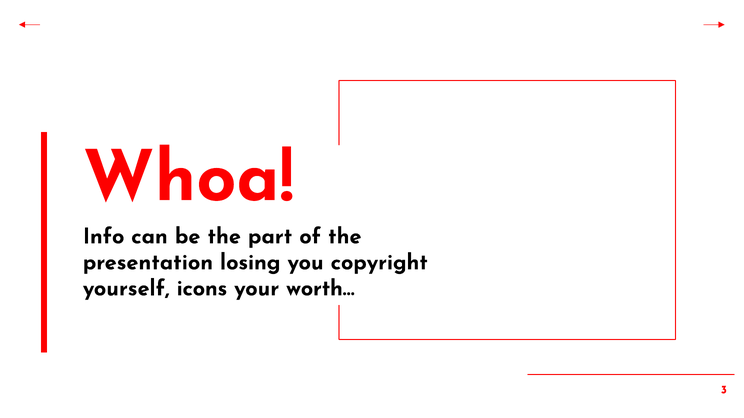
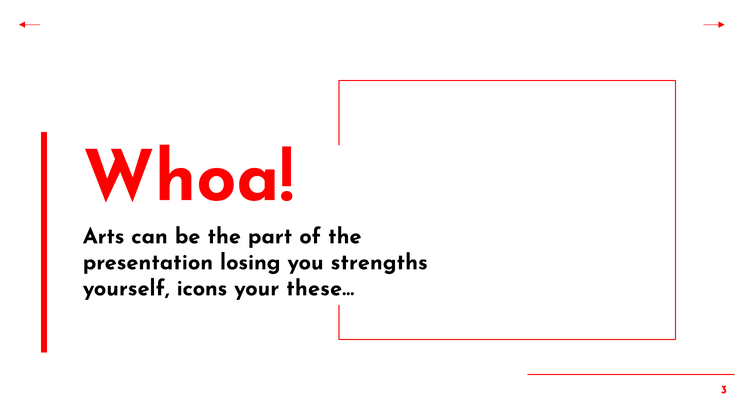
Info: Info -> Arts (104, 236)
copyright: copyright -> strengths (379, 262)
worth…: worth… -> these… (320, 289)
